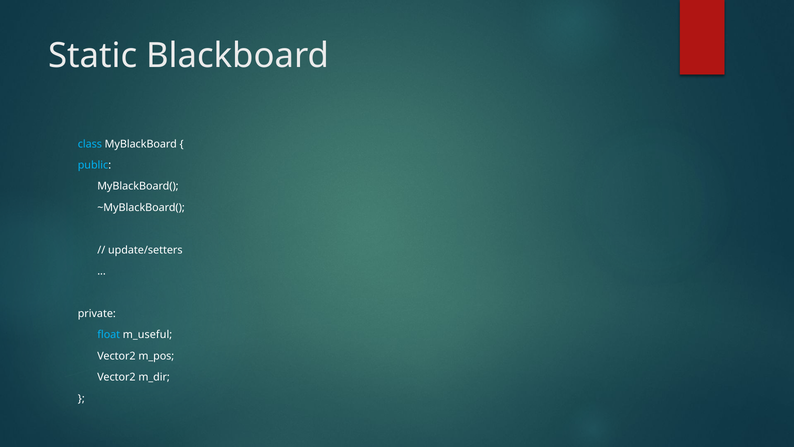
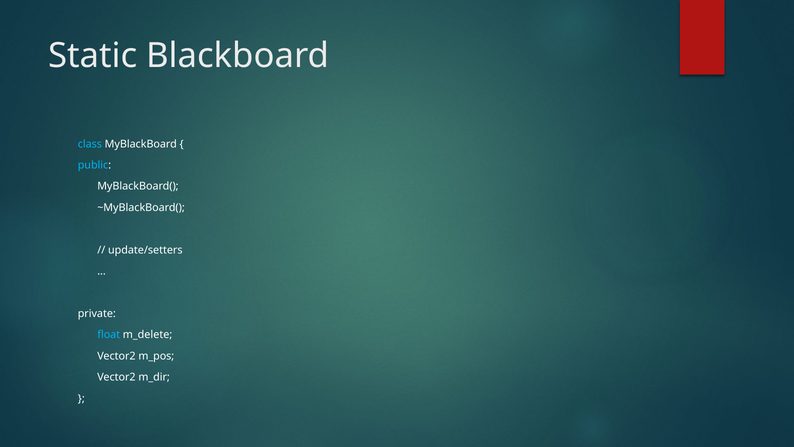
m_useful: m_useful -> m_delete (148, 335)
